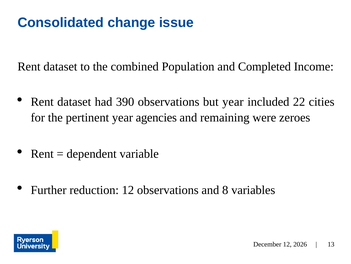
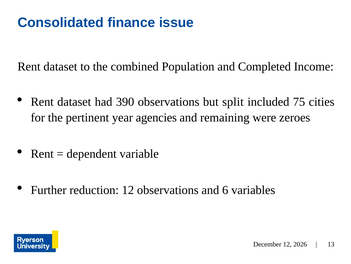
change: change -> finance (131, 23)
but year: year -> split (233, 102)
22: 22 -> 75 (299, 102)
8: 8 -> 6 (225, 189)
